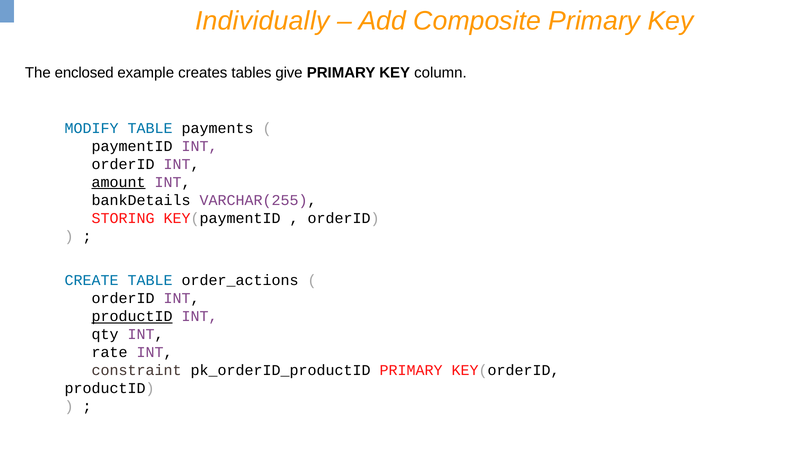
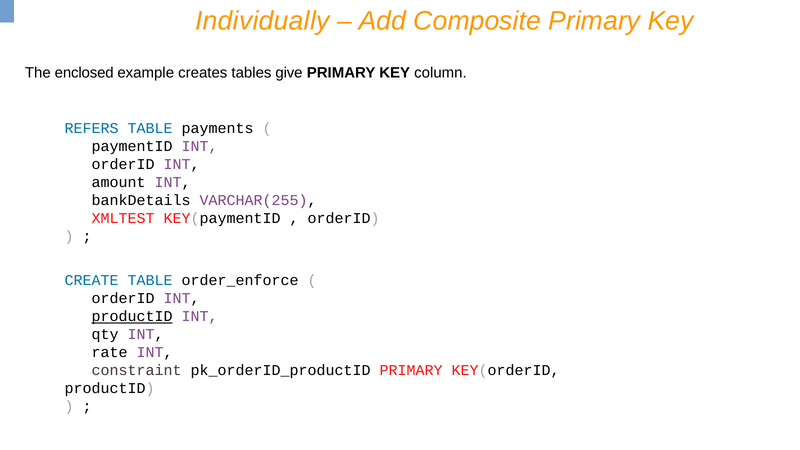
MODIFY: MODIFY -> REFERS (92, 128)
amount underline: present -> none (119, 182)
STORING: STORING -> XMLTEST (123, 218)
order_actions: order_actions -> order_enforce (240, 280)
